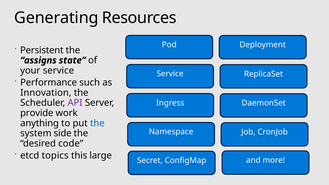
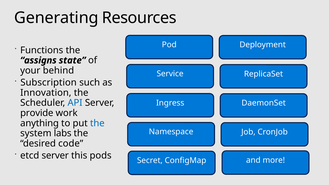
Persistent: Persistent -> Functions (42, 50)
your service: service -> behind (58, 71)
Performance: Performance -> Subscription (49, 83)
API colour: purple -> blue (75, 103)
side: side -> labs (63, 133)
etcd topics: topics -> server (55, 156)
large: large -> pods (101, 156)
